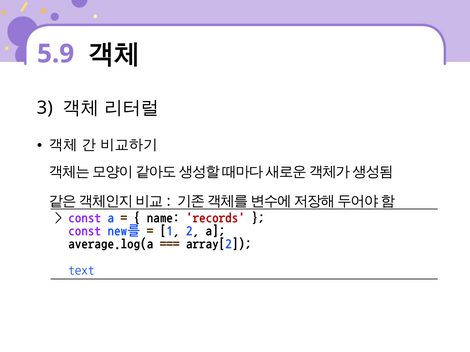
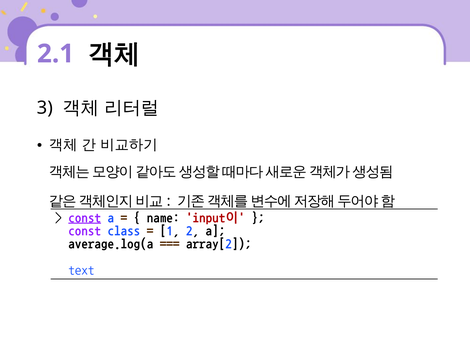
5.9: 5.9 -> 2.1 (56, 54)
const underline: none -> present (85, 218)
records: records -> input이 (215, 218)
new를: new를 -> class (124, 231)
